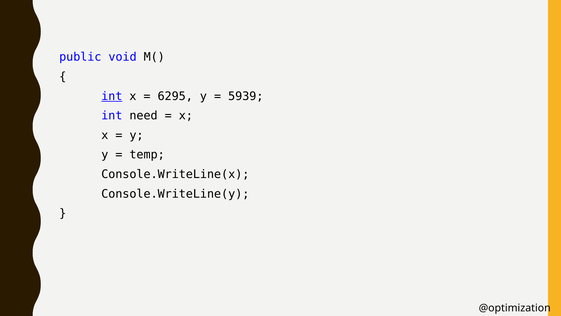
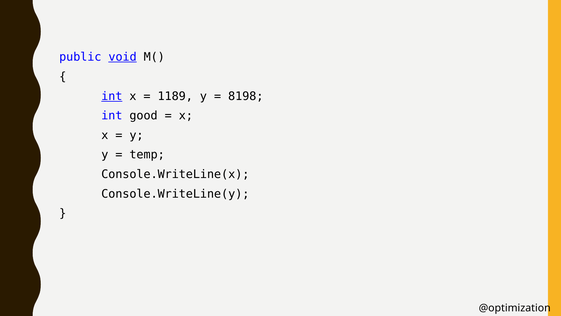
void underline: none -> present (123, 57)
6295: 6295 -> 1189 (175, 96)
5939: 5939 -> 8198 (246, 96)
need: need -> good (144, 116)
